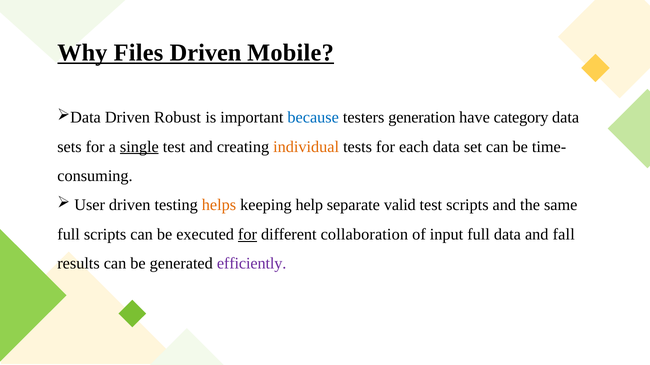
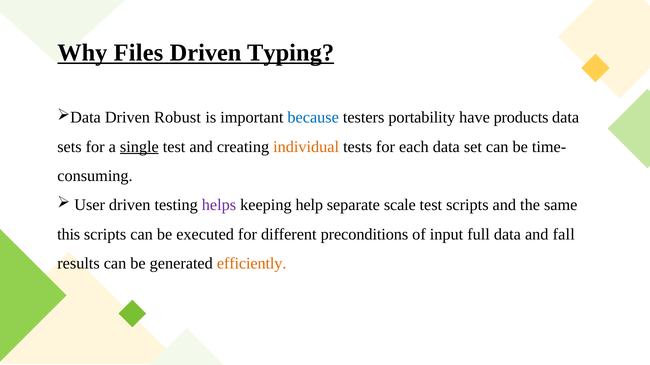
Mobile: Mobile -> Typing (291, 53)
generation: generation -> portability (422, 118)
category: category -> products (521, 118)
helps colour: orange -> purple (219, 205)
valid: valid -> scale (400, 205)
full: full -> this (69, 235)
for underline: present -> none (247, 235)
collaboration: collaboration -> preconditions (364, 235)
efficiently colour: purple -> orange (252, 264)
